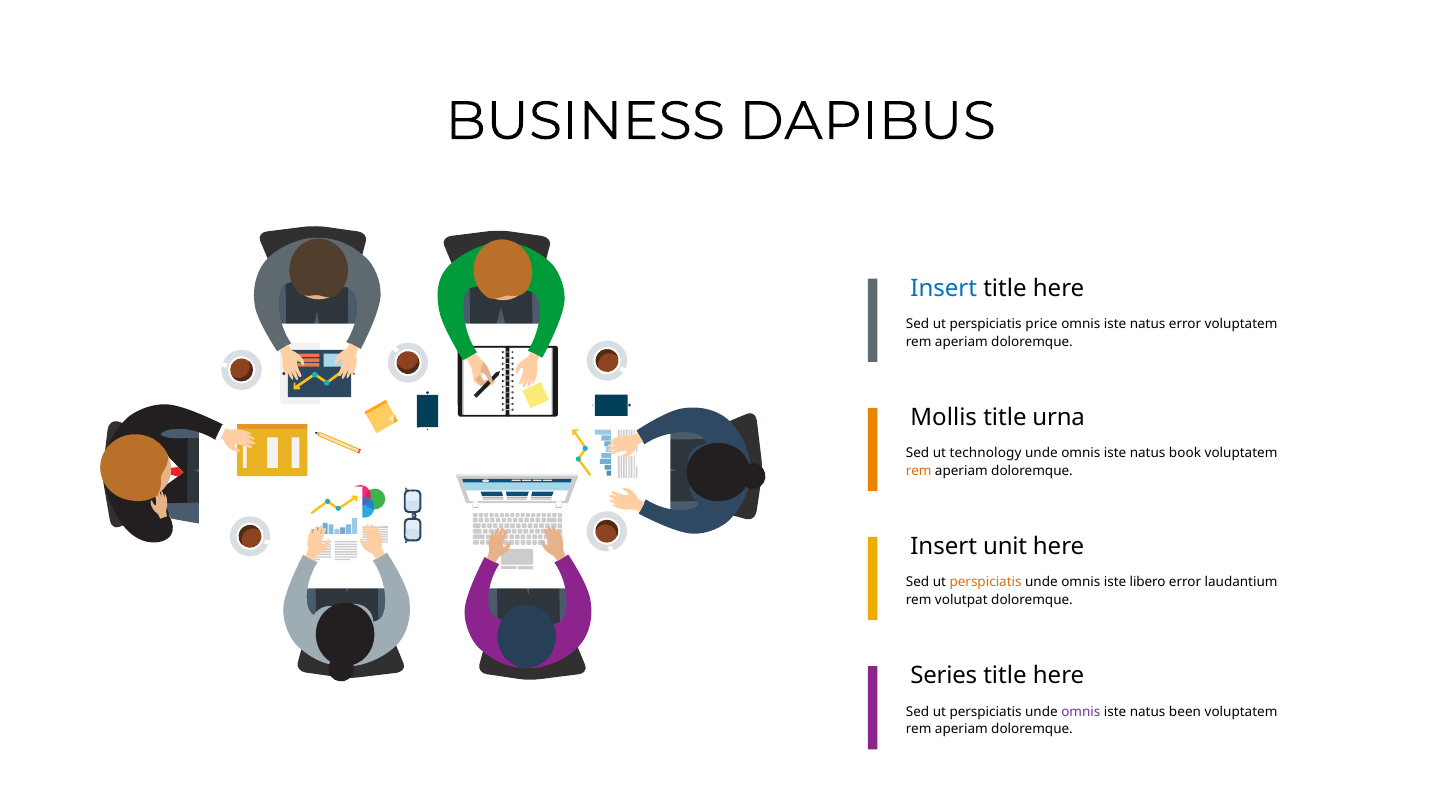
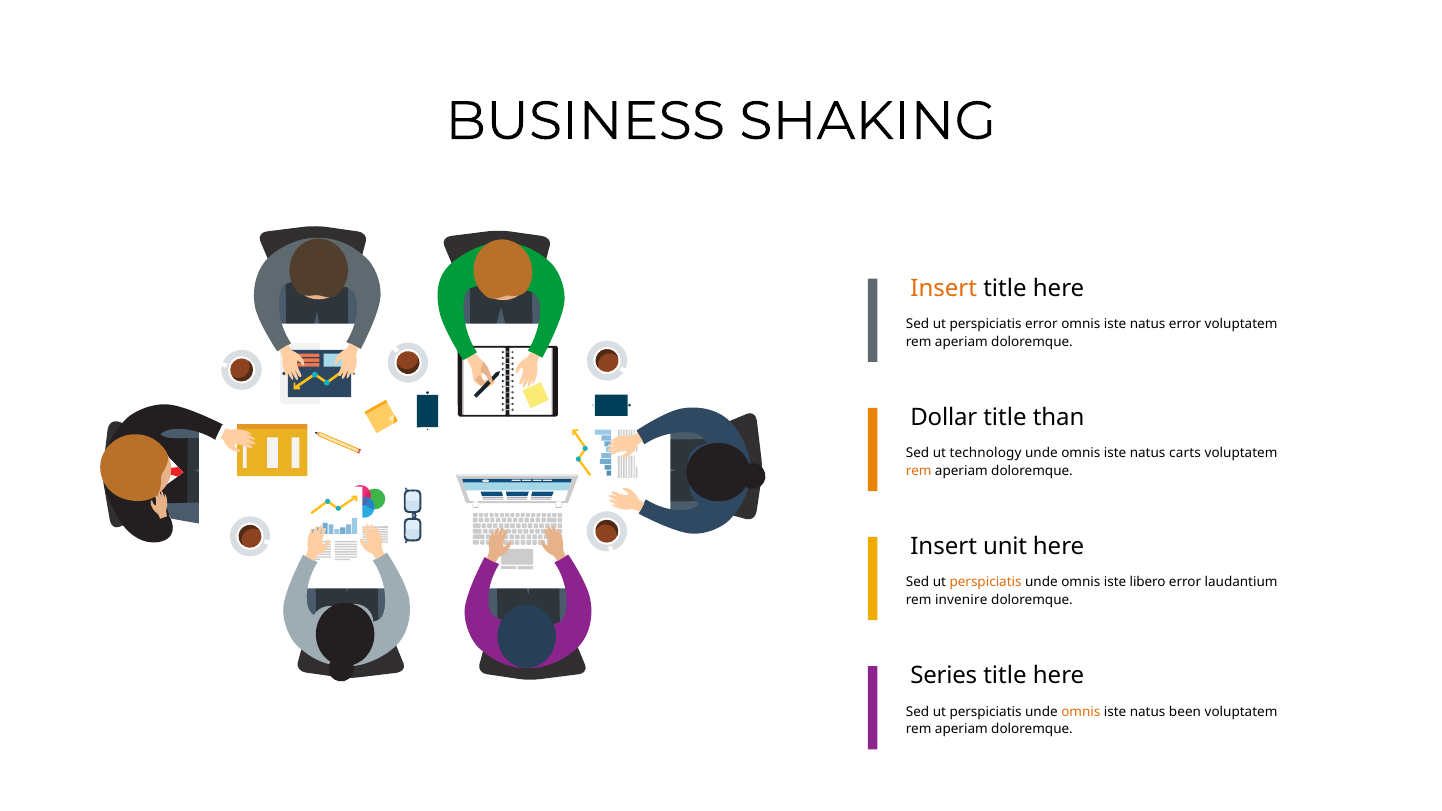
DAPIBUS: DAPIBUS -> SHAKING (868, 121)
Insert colour: blue -> orange (944, 288)
perspiciatis price: price -> error (1041, 324)
Mollis: Mollis -> Dollar (944, 417)
urna: urna -> than (1059, 417)
book: book -> carts (1185, 453)
volutpat: volutpat -> invenire (961, 600)
omnis colour: purple -> orange (1081, 712)
